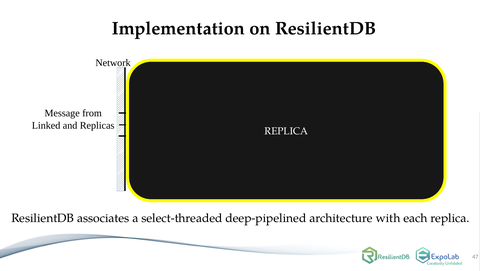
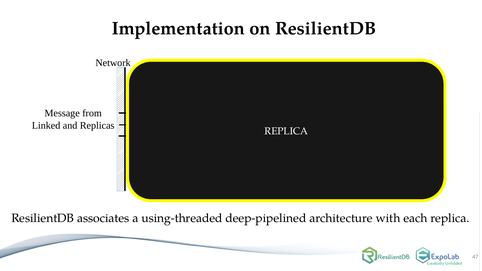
select-threaded: select-threaded -> using-threaded (182, 218)
